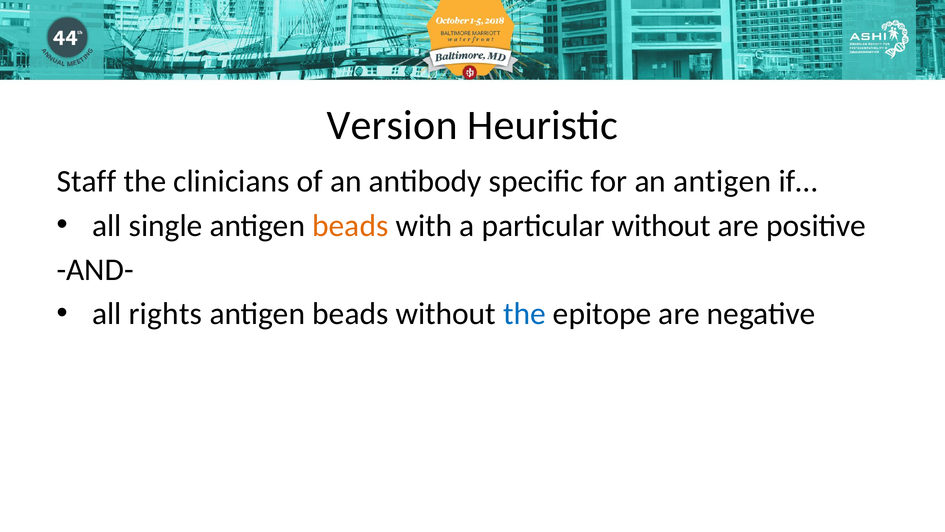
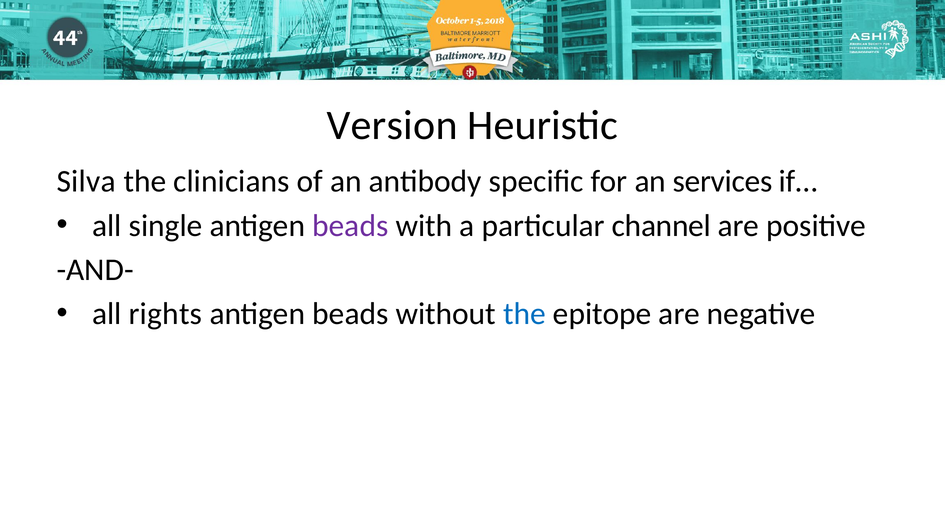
Staff: Staff -> Silva (86, 181)
an antigen: antigen -> services (723, 181)
beads colour: orange -> purple (350, 225)
particular without: without -> channel (661, 225)
